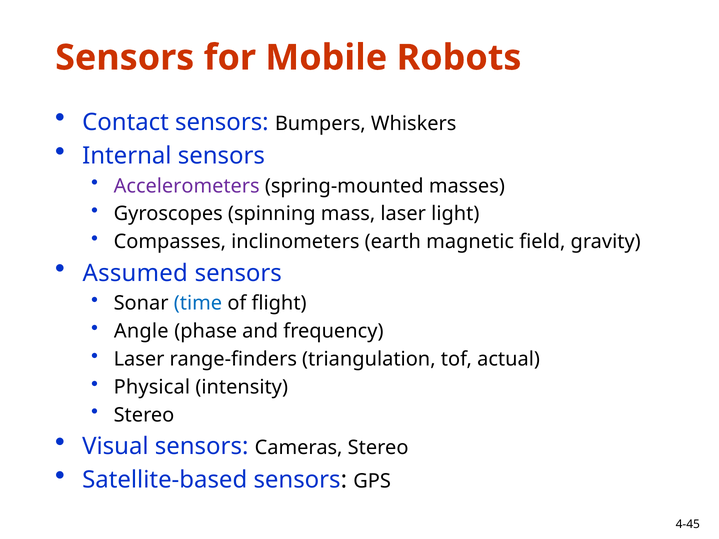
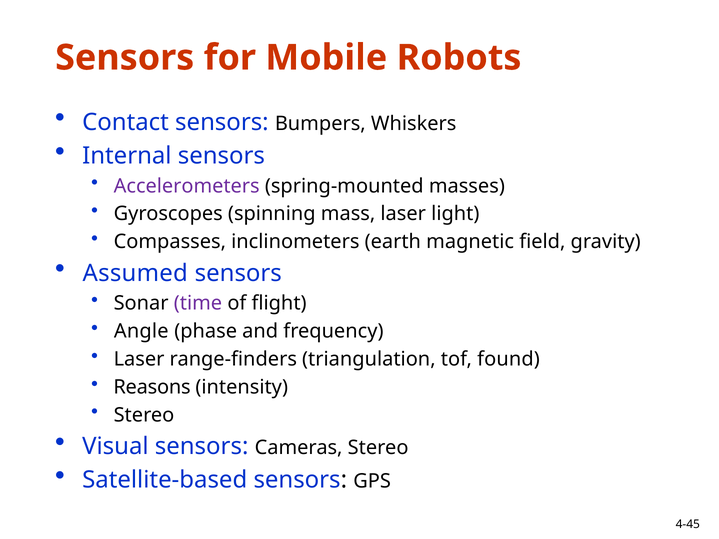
time colour: blue -> purple (198, 303)
actual: actual -> found (508, 359)
Physical: Physical -> Reasons (152, 387)
